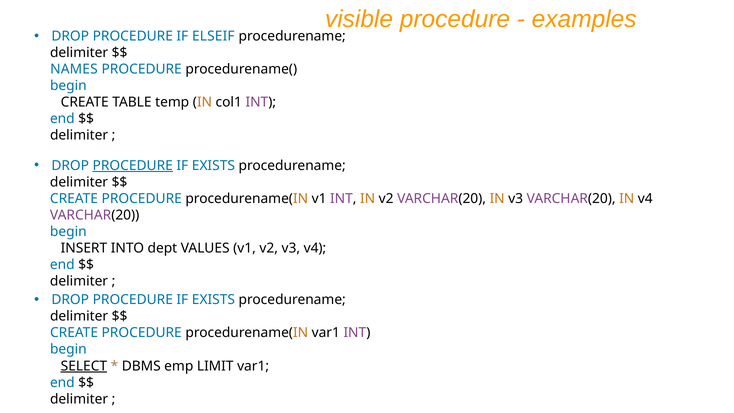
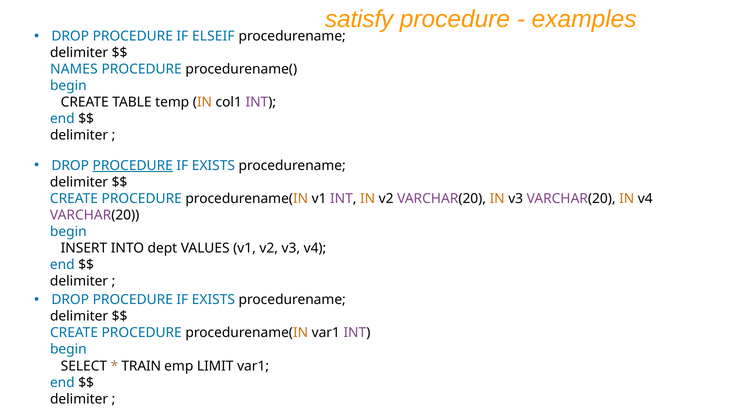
visible: visible -> satisfy (359, 19)
SELECT underline: present -> none (84, 366)
DBMS: DBMS -> TRAIN (141, 366)
